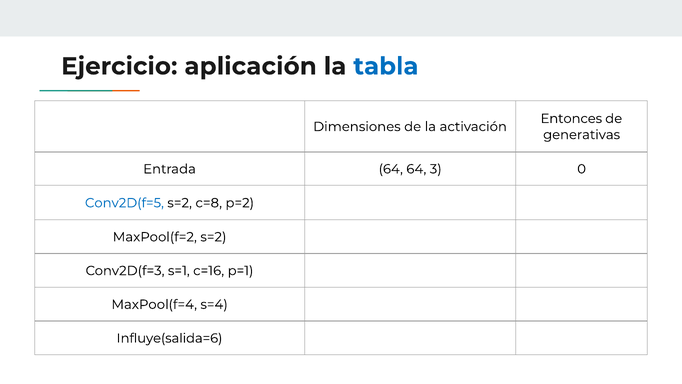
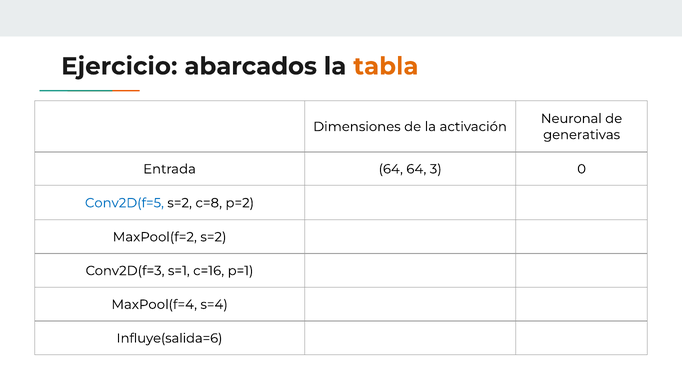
aplicación: aplicación -> abarcados (251, 66)
tabla colour: blue -> orange (386, 66)
Entonces: Entonces -> Neuronal (571, 118)
